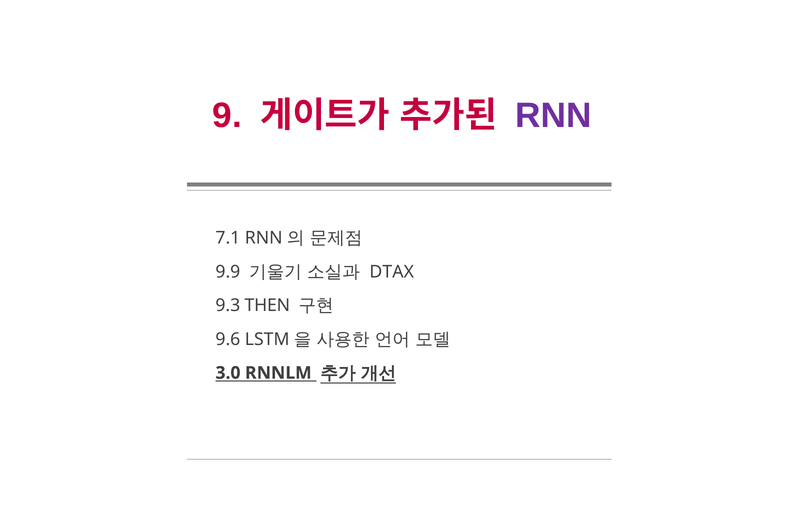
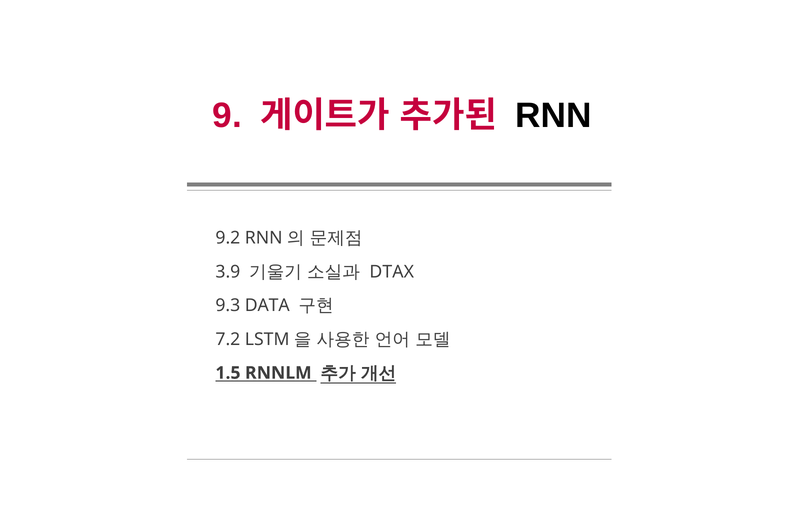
RNN colour: purple -> black (553, 116)
7.1: 7.1 -> 9.2 (228, 238)
9.9: 9.9 -> 3.9 (228, 272)
THEN: THEN -> DATA (267, 305)
9.6: 9.6 -> 7.2 (228, 339)
3.0: 3.0 -> 1.5 (228, 373)
